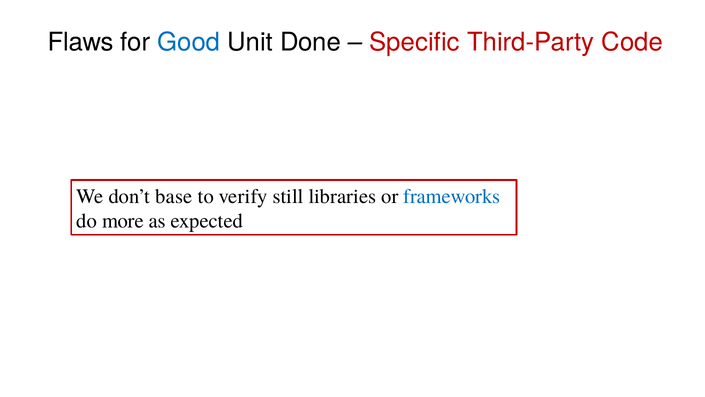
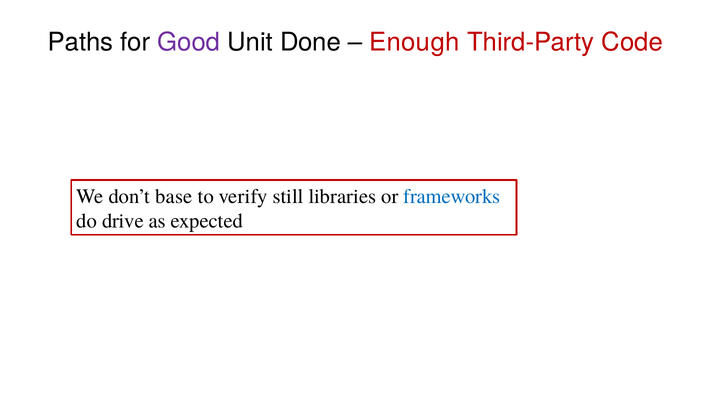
Flaws: Flaws -> Paths (81, 42)
Good colour: blue -> purple (189, 42)
Specific: Specific -> Enough (414, 42)
more: more -> drive (123, 221)
